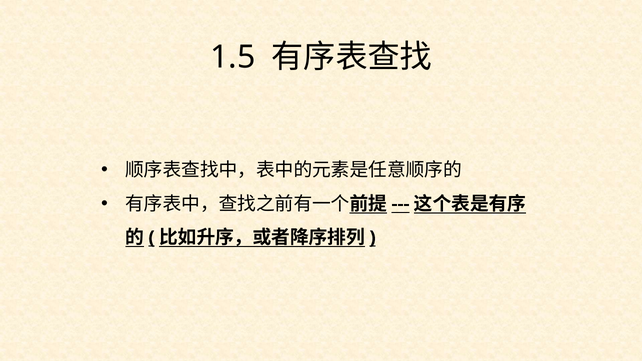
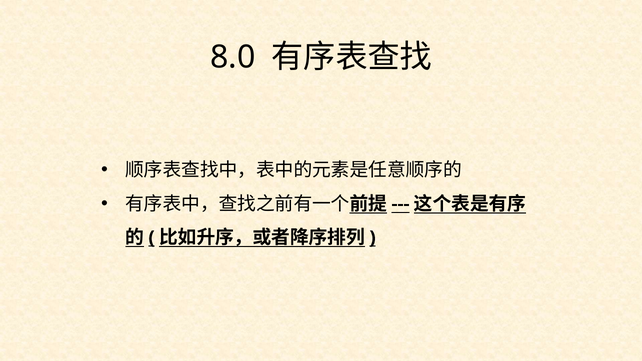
1.5: 1.5 -> 8.0 (233, 57)
